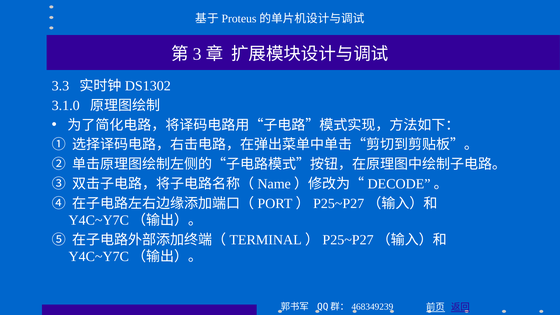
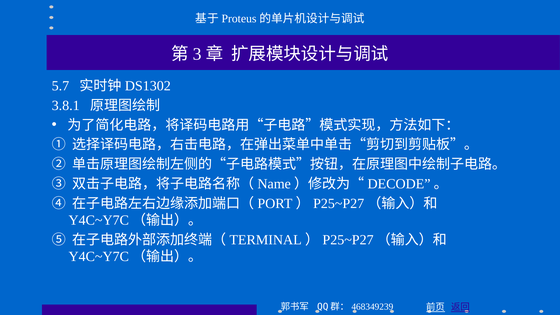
3.3: 3.3 -> 5.7 (60, 86)
3.1.0: 3.1.0 -> 3.8.1 (66, 106)
